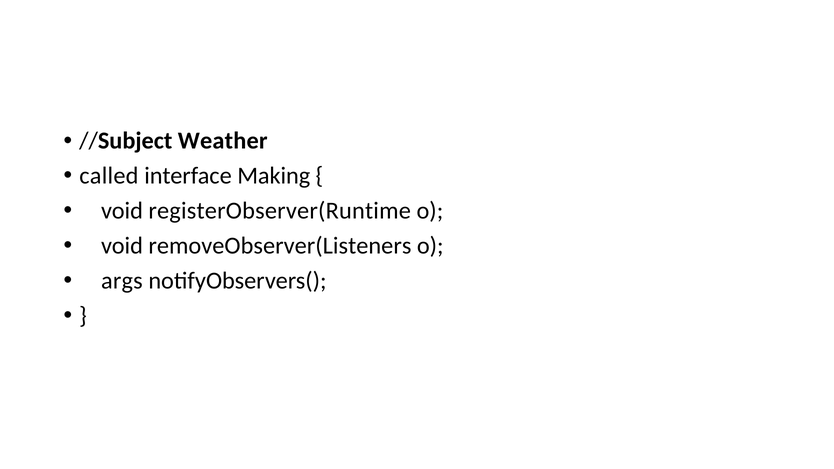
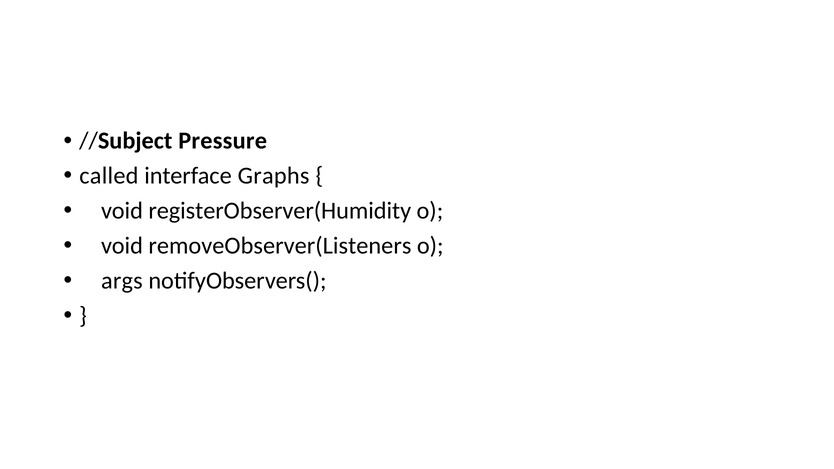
Weather: Weather -> Pressure (223, 141)
Making: Making -> Graphs (274, 176)
registerObserver(Runtime: registerObserver(Runtime -> registerObserver(Humidity (280, 211)
